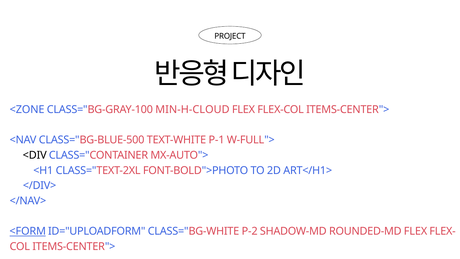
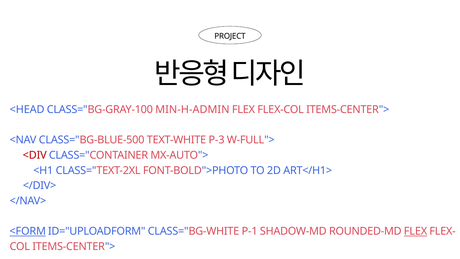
<ZONE: <ZONE -> <HEAD (27, 109)
MIN-H-CLOUD: MIN-H-CLOUD -> MIN-H-ADMIN (192, 109)
P-1: P-1 -> P-3 (217, 140)
<DIV colour: black -> red (35, 155)
P-2: P-2 -> P-1 (250, 231)
FLEX underline: none -> present (416, 231)
